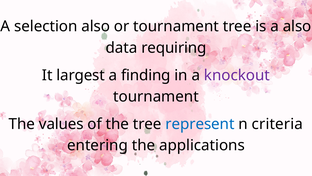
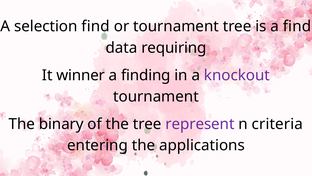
selection also: also -> find (96, 26)
a also: also -> find (297, 26)
largest: largest -> winner (81, 75)
values: values -> binary (61, 124)
represent colour: blue -> purple (200, 124)
